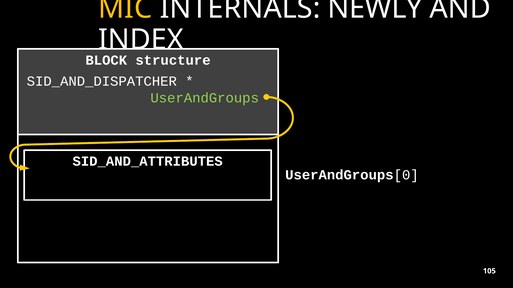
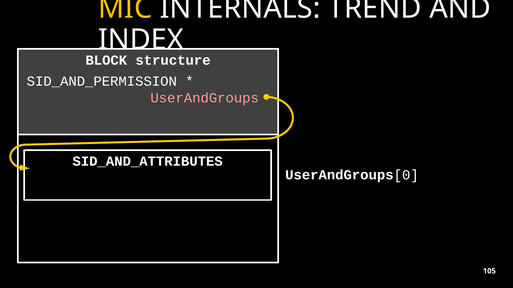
NEWLY: NEWLY -> TREND (375, 8)
SID_AND_DISPATCHER: SID_AND_DISPATCHER -> SID_AND_PERMISSION (102, 81)
UserAndGroups colour: light green -> pink (205, 98)
